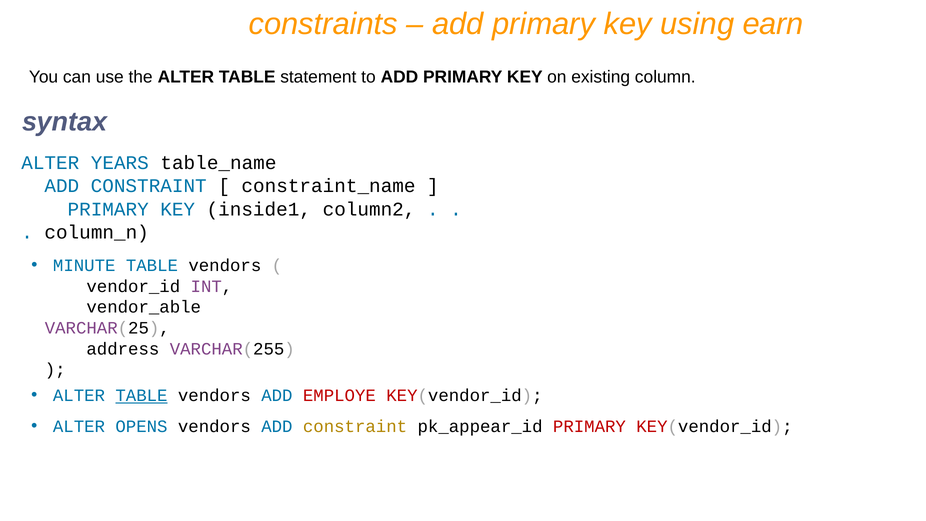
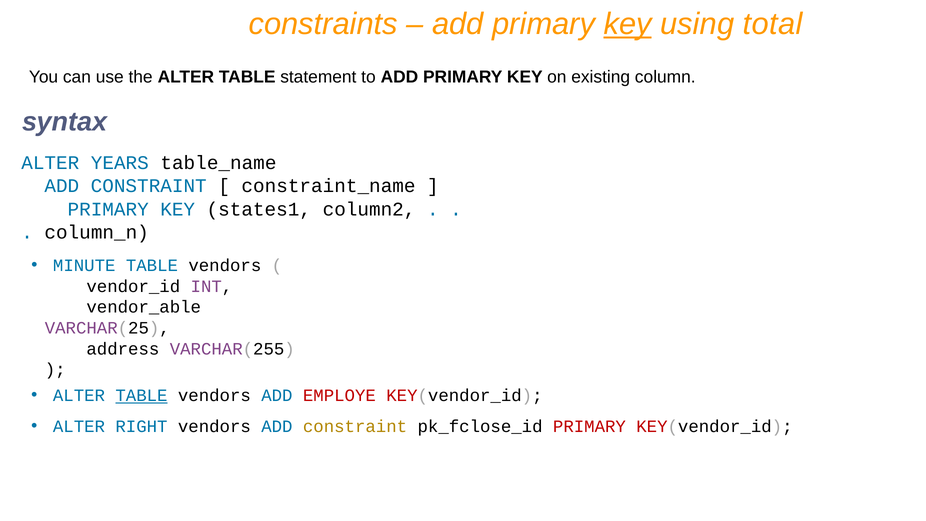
key underline: none -> present (628, 24)
earn: earn -> total (773, 24)
inside1: inside1 -> states1 (259, 209)
OPENS: OPENS -> RIGHT (141, 426)
pk_appear_id: pk_appear_id -> pk_fclose_id (480, 426)
